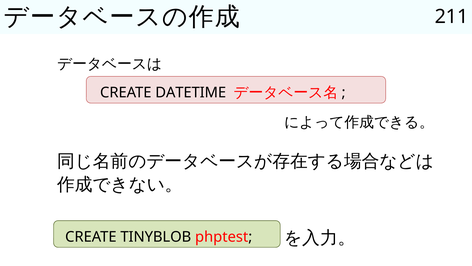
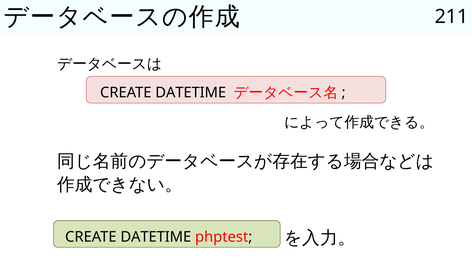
TINYBLOB: TINYBLOB -> DATETIME (156, 237)
